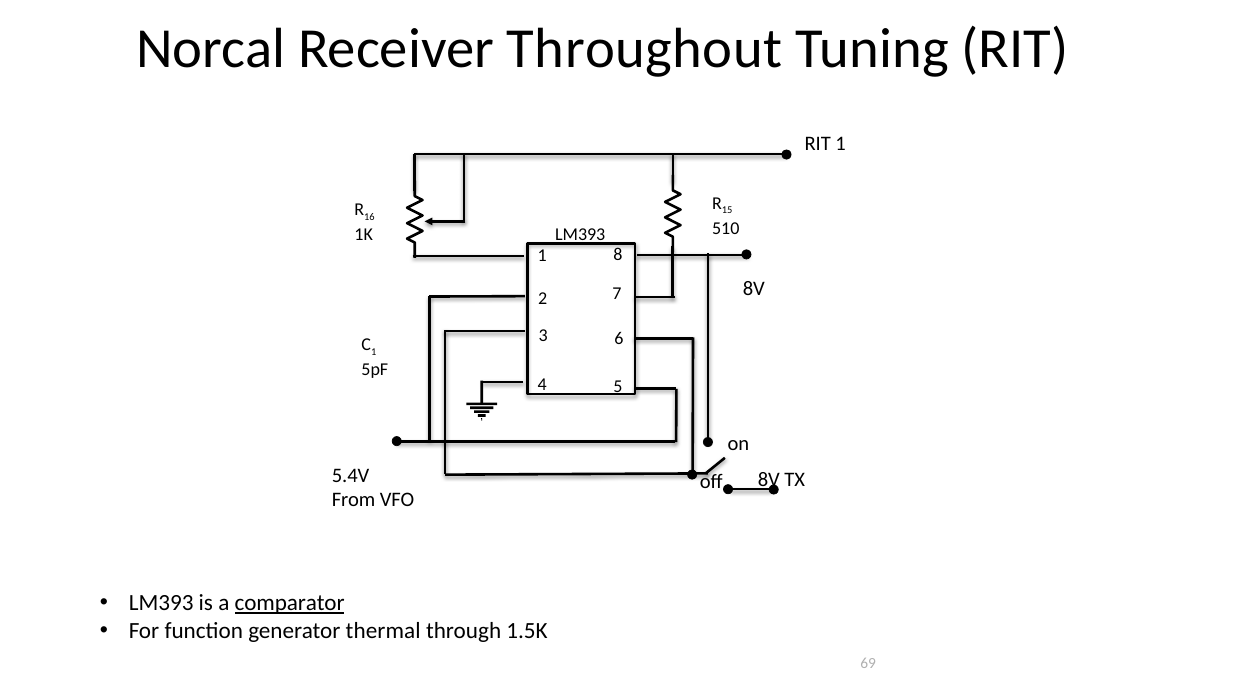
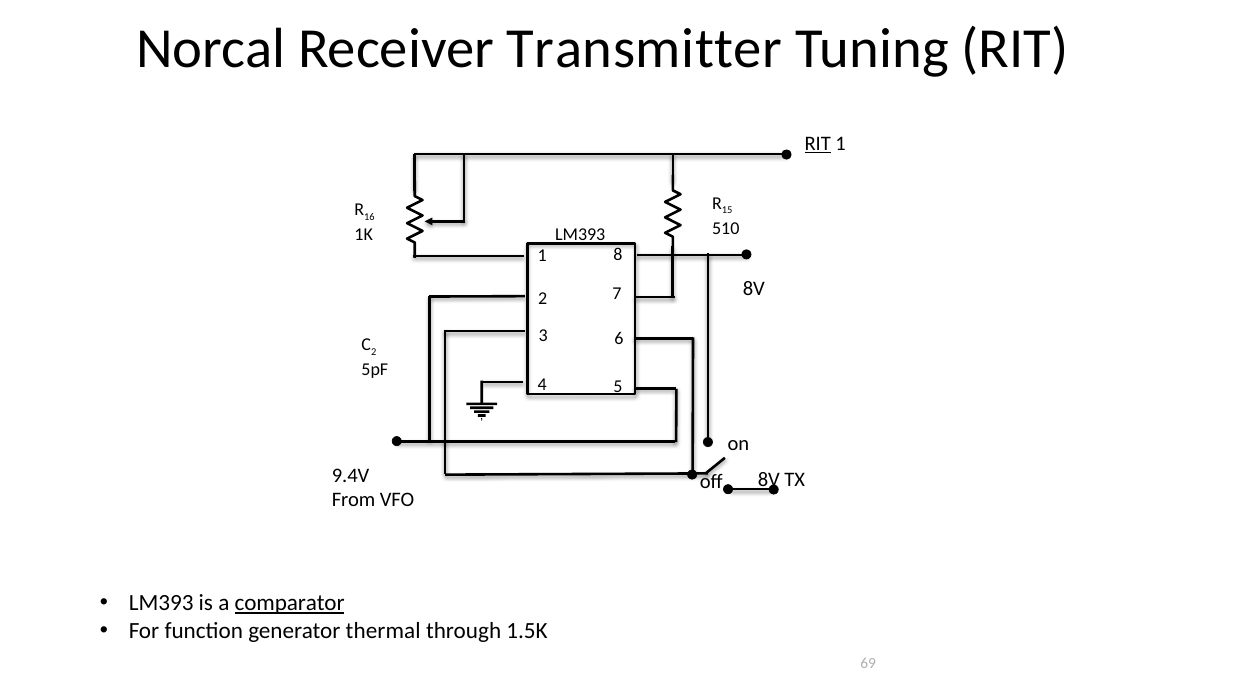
Throughout: Throughout -> Transmitter (645, 49)
RIT underline: none -> present (818, 143)
1: 1 -> 2 (374, 352)
5.4V: 5.4V -> 9.4V (351, 475)
